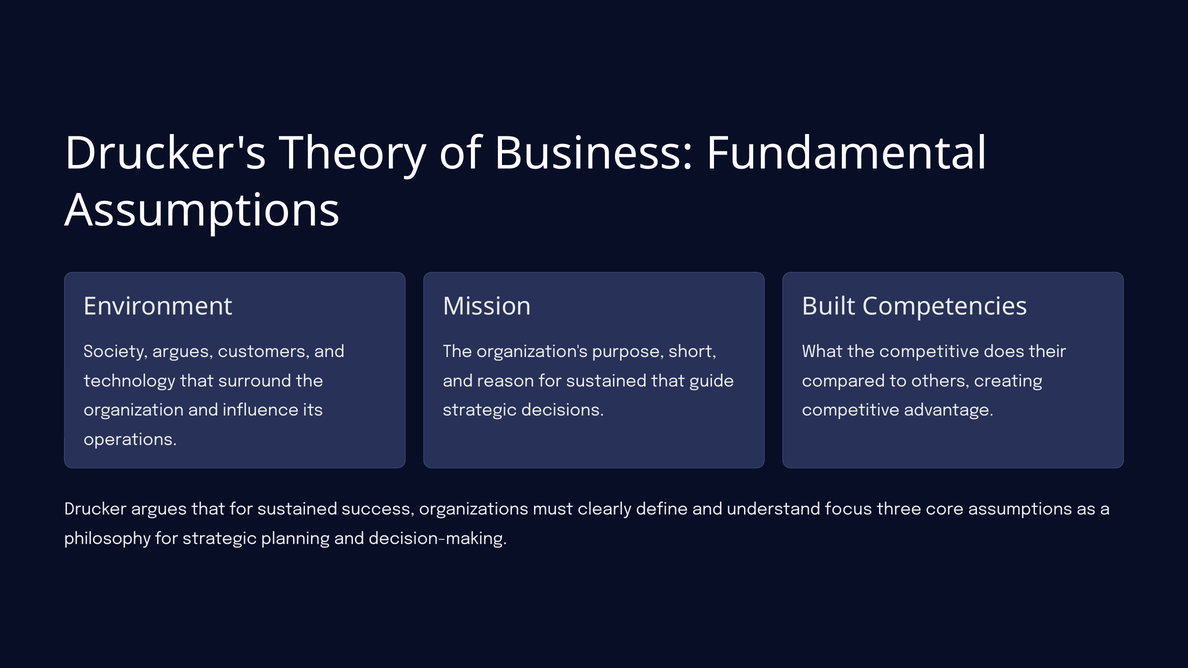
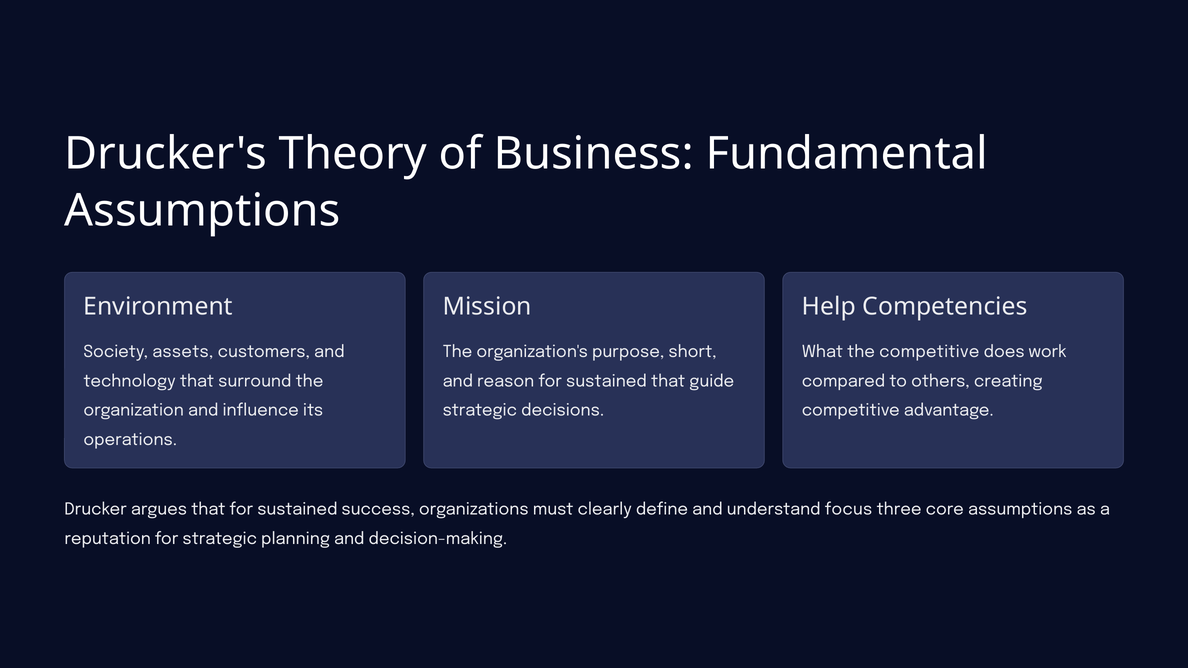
Built: Built -> Help (829, 307)
Society argues: argues -> assets (183, 352)
their: their -> work (1047, 352)
philosophy: philosophy -> reputation (108, 539)
